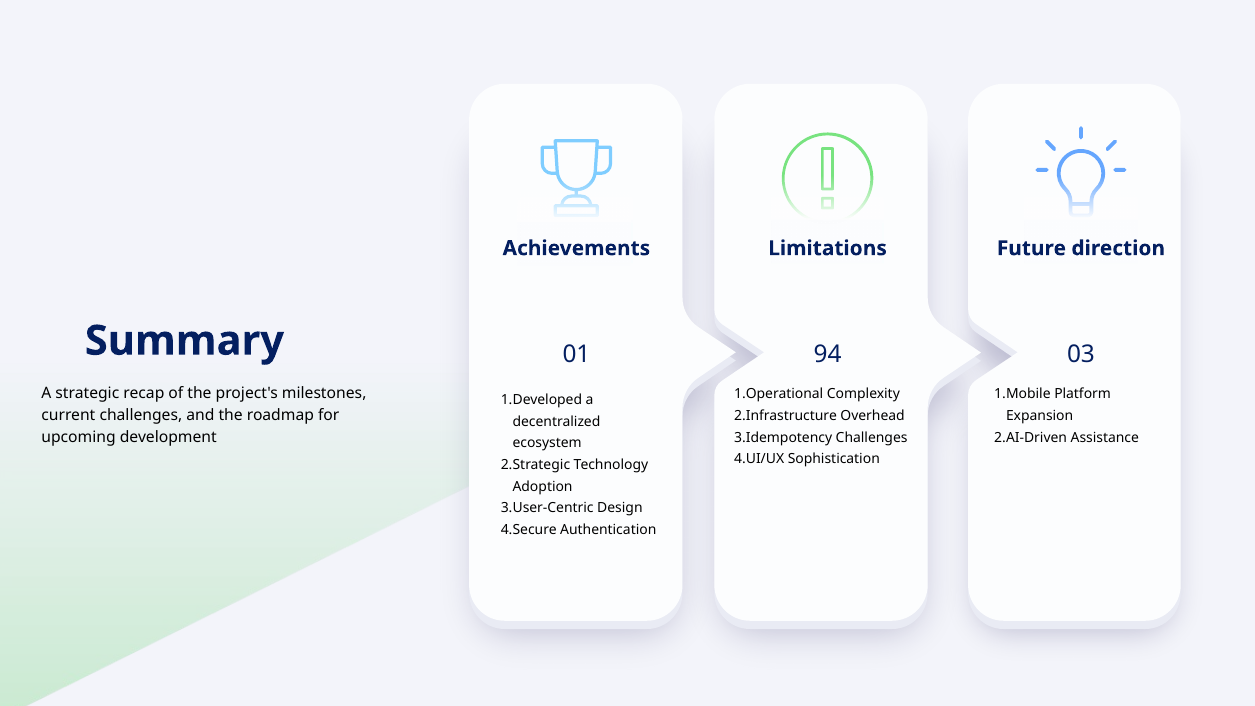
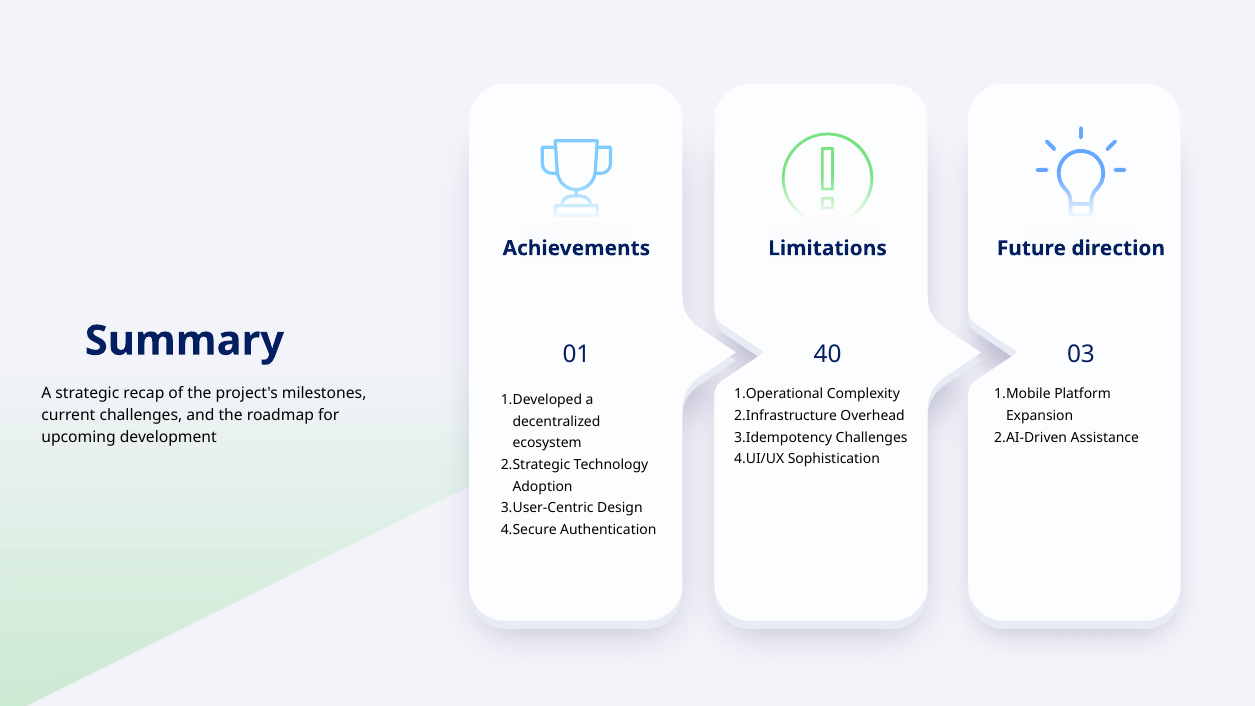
94: 94 -> 40 (828, 354)
